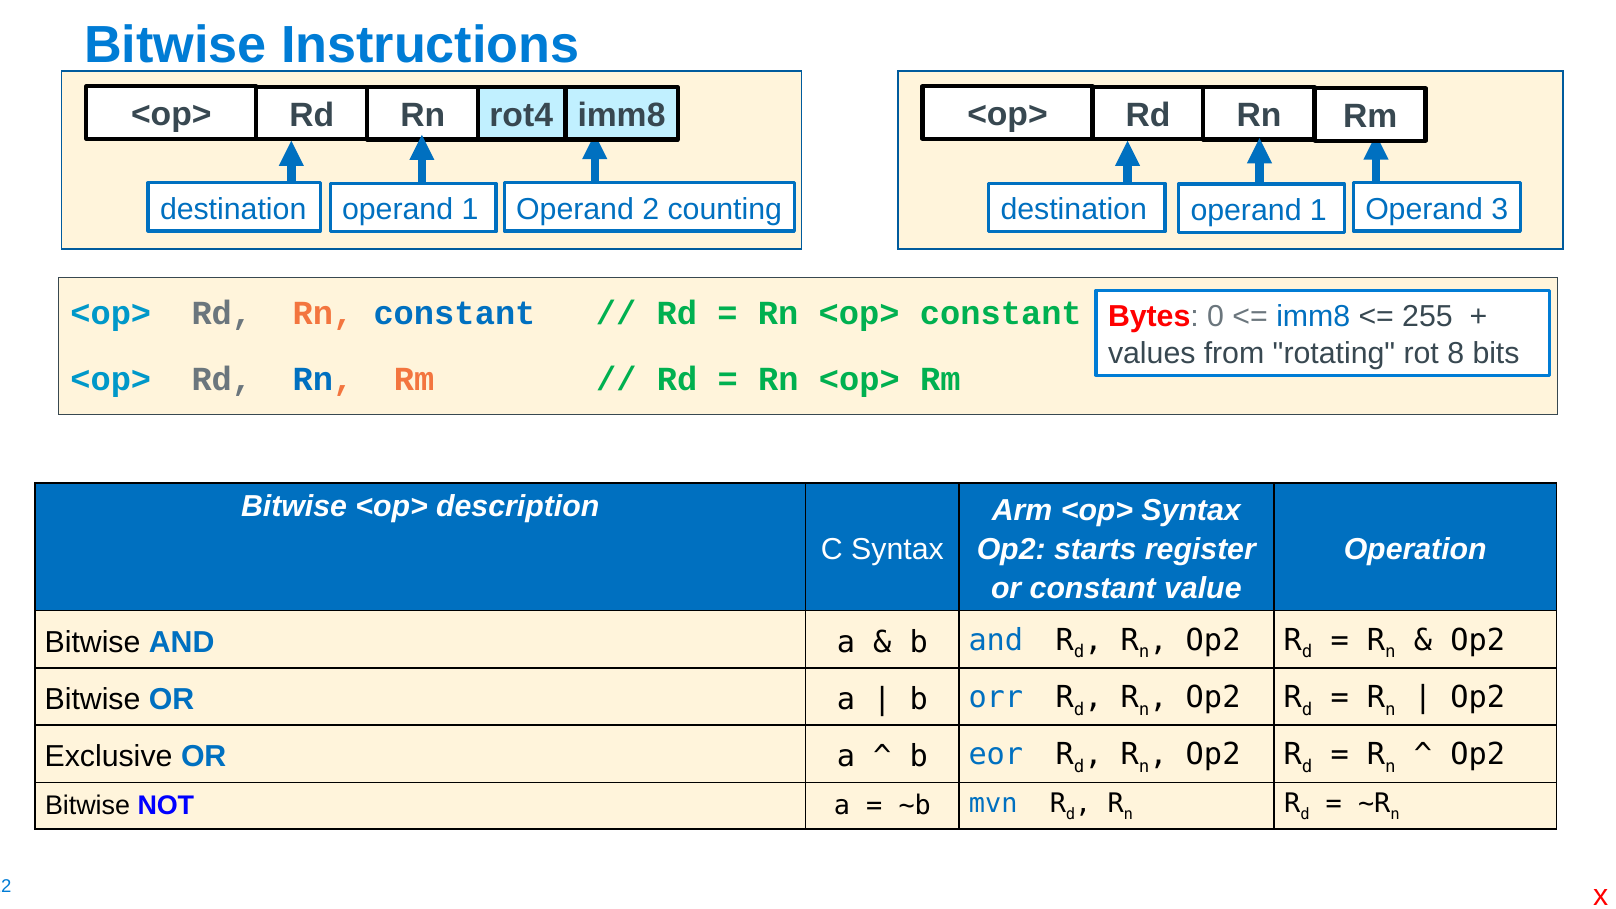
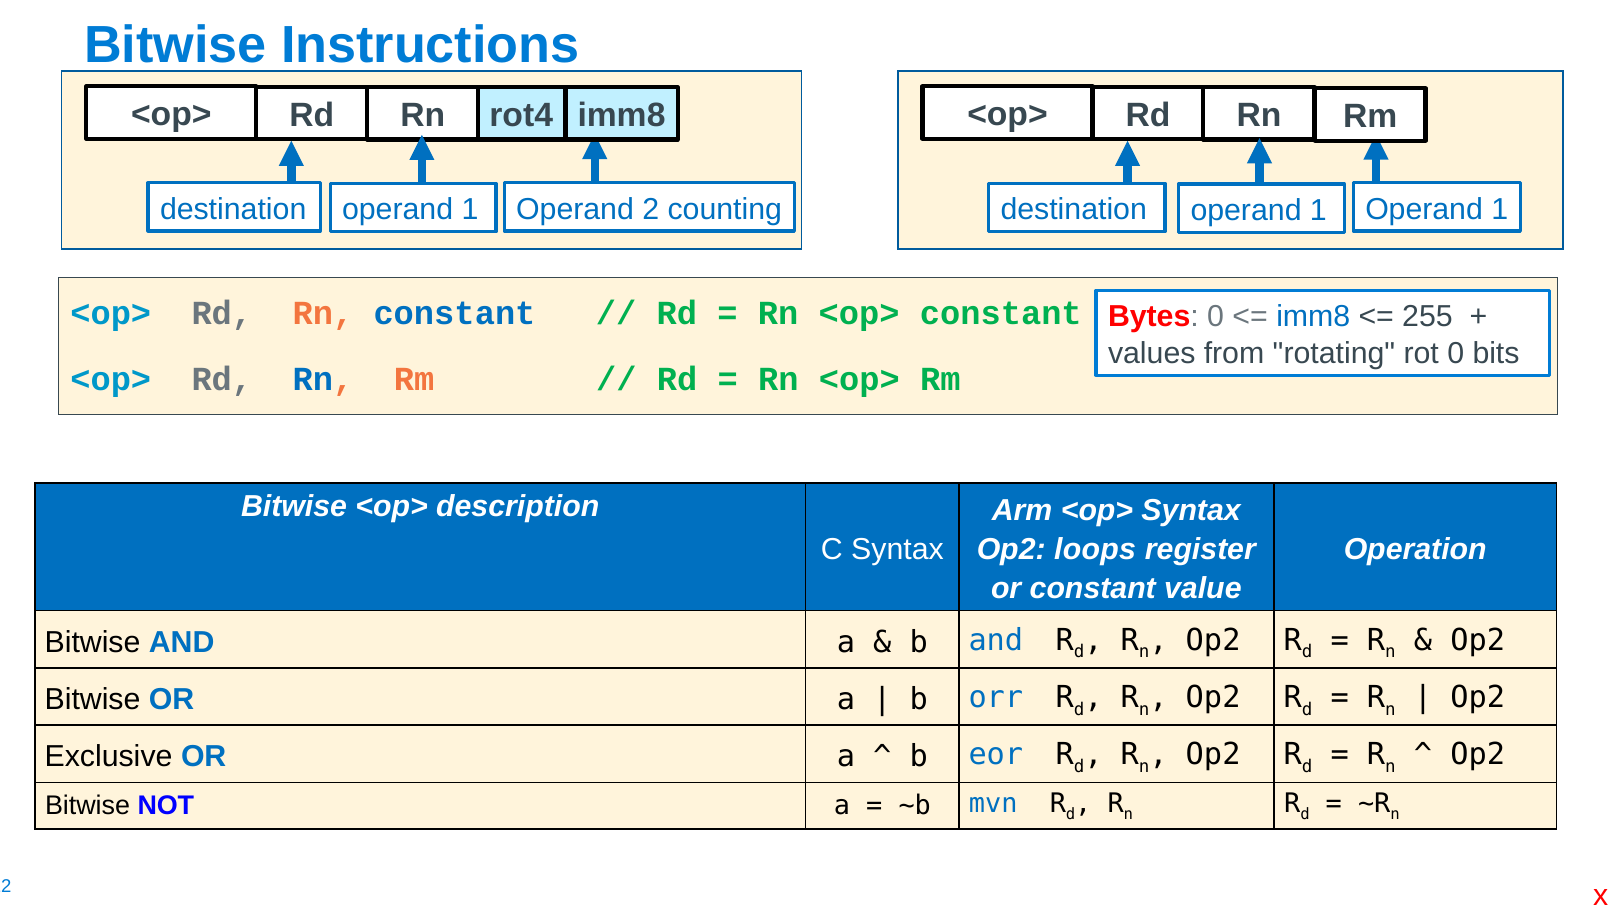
1 Operand 3: 3 -> 1 (1500, 209)
rot 8: 8 -> 0 (1456, 353)
starts: starts -> loops (1095, 550)
